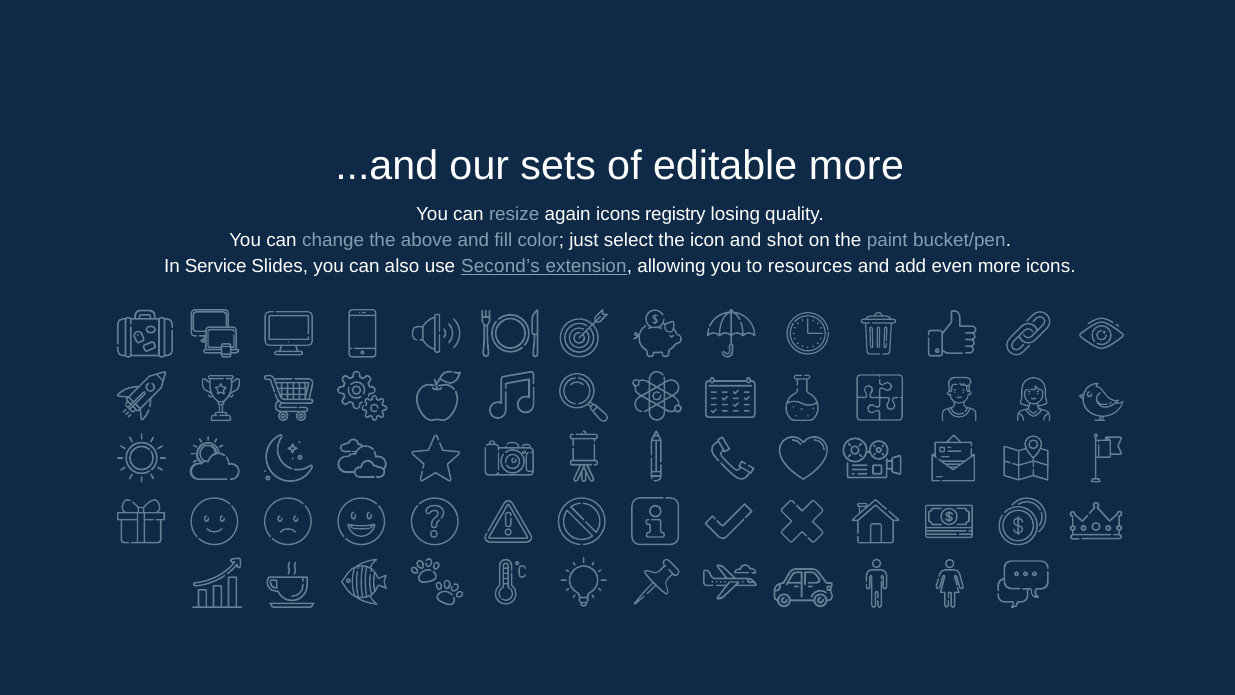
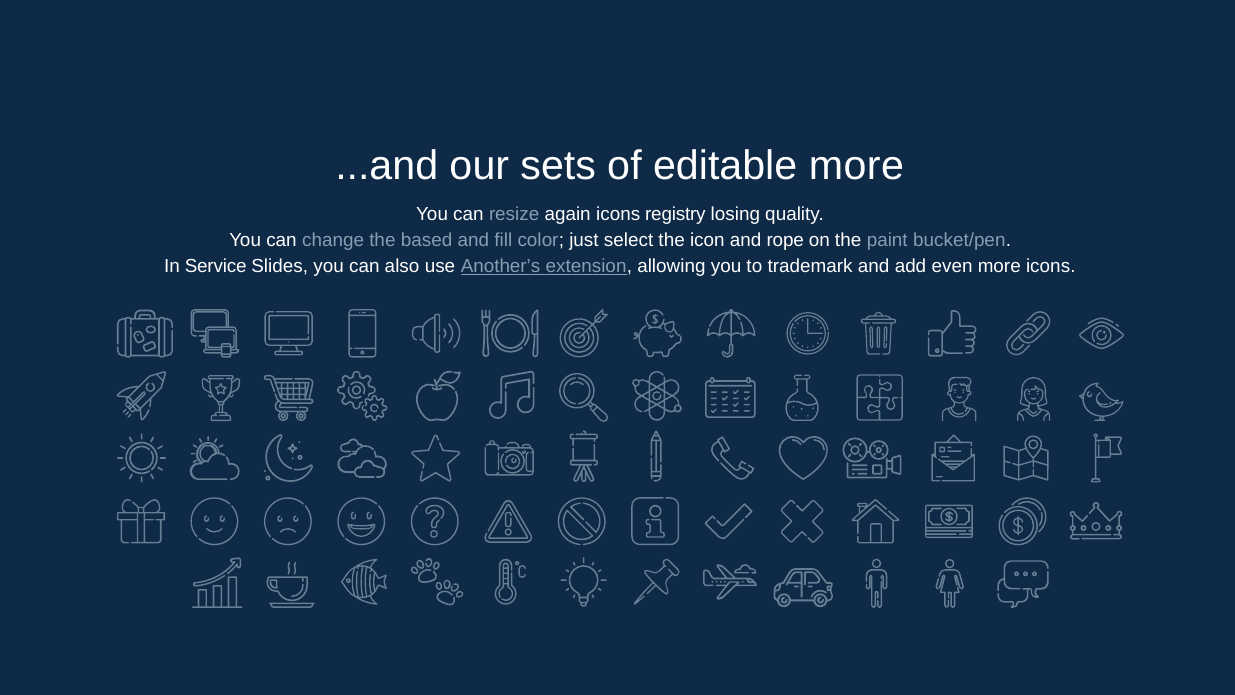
above: above -> based (427, 240)
shot: shot -> rope (785, 240)
Second’s: Second’s -> Another’s (501, 266)
resources: resources -> trademark (810, 266)
